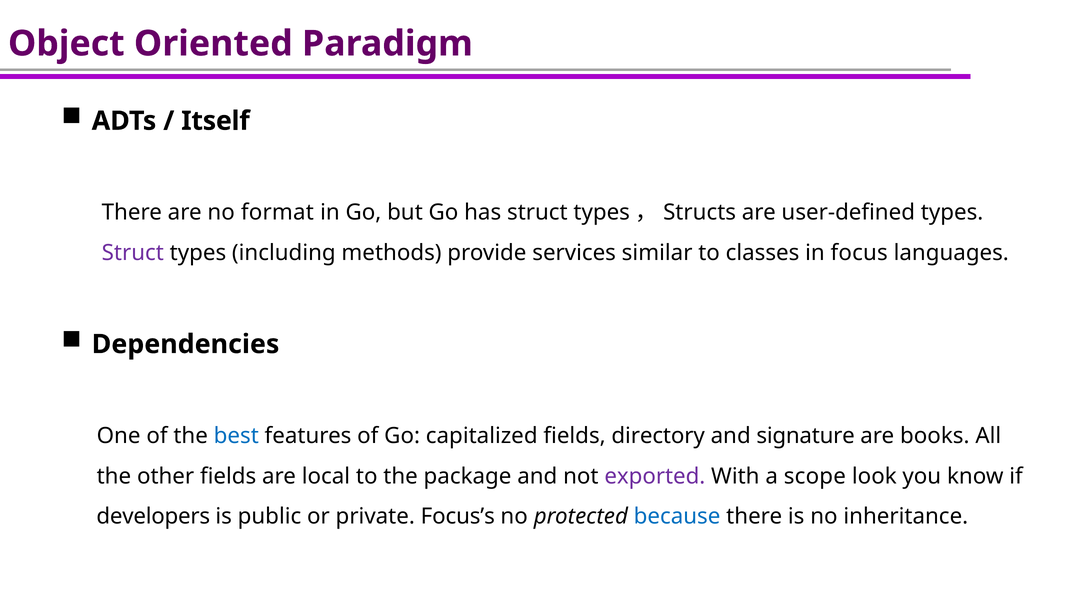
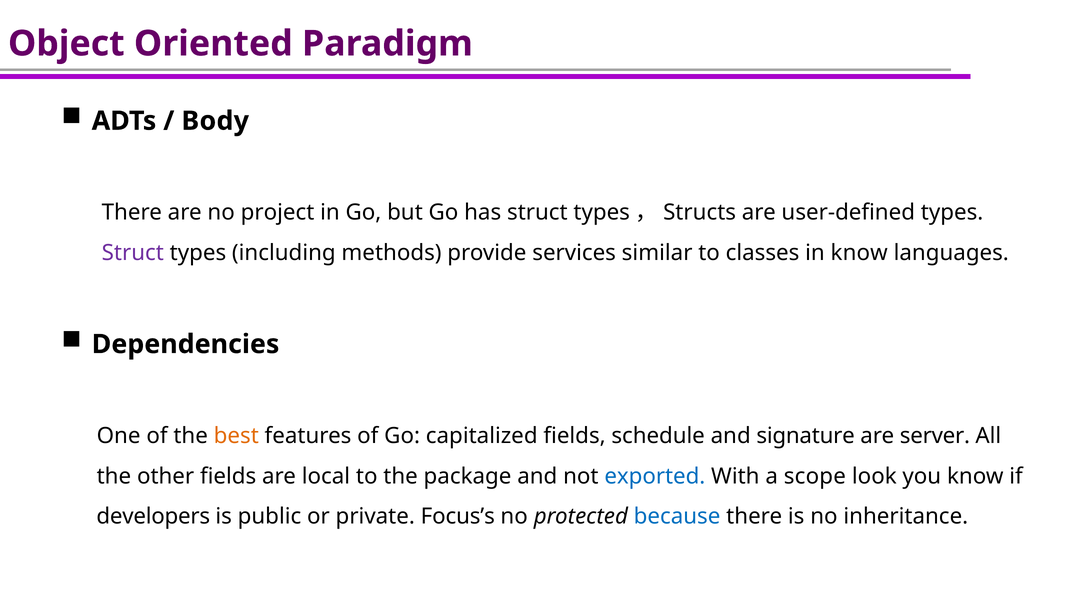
Itself: Itself -> Body (215, 121)
format: format -> project (278, 212)
in focus: focus -> know (859, 253)
best colour: blue -> orange (236, 436)
directory: directory -> schedule (658, 436)
books: books -> server (935, 436)
exported colour: purple -> blue (655, 476)
